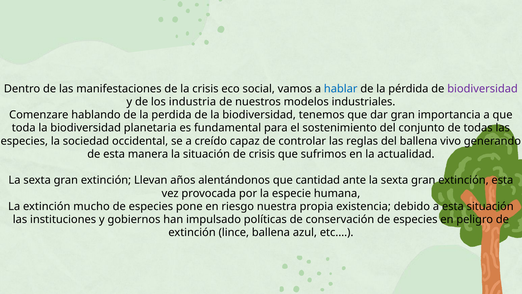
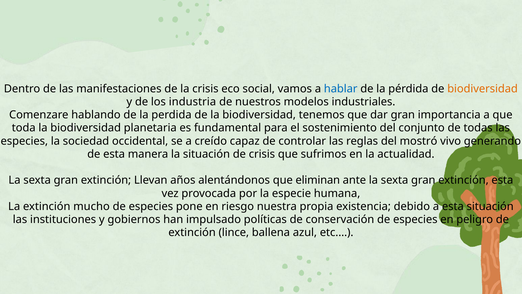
biodiversidad colour: purple -> orange (483, 89)
del ballena: ballena -> mostró (419, 141)
cantidad: cantidad -> eliminan (318, 180)
